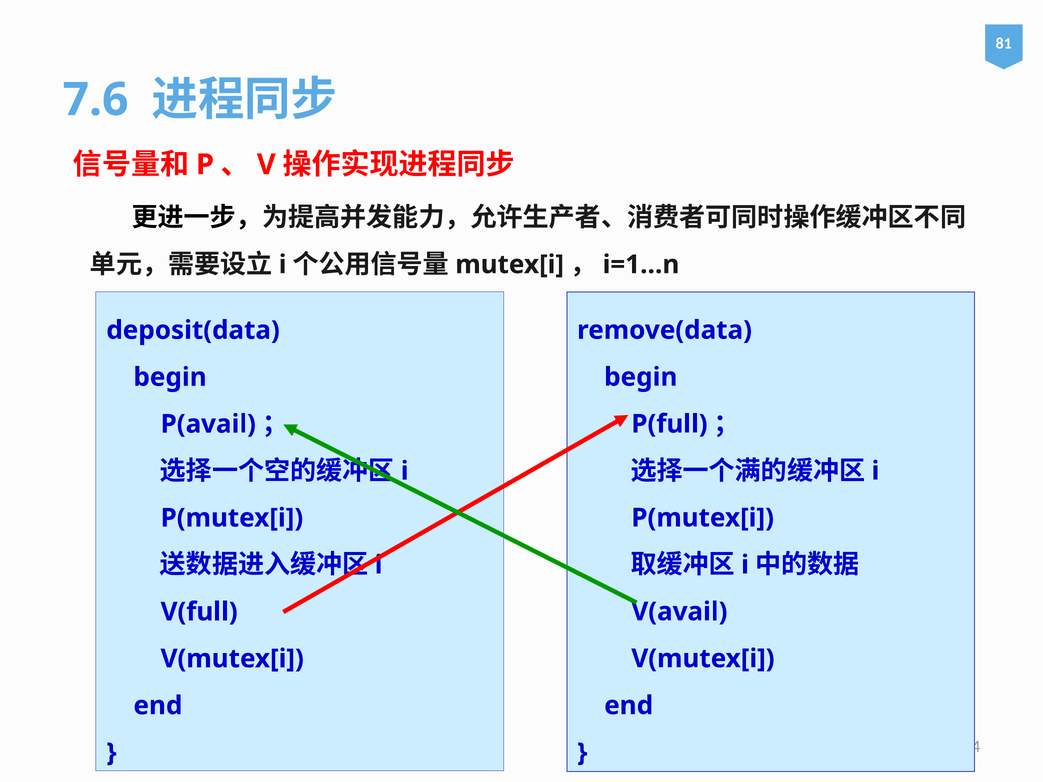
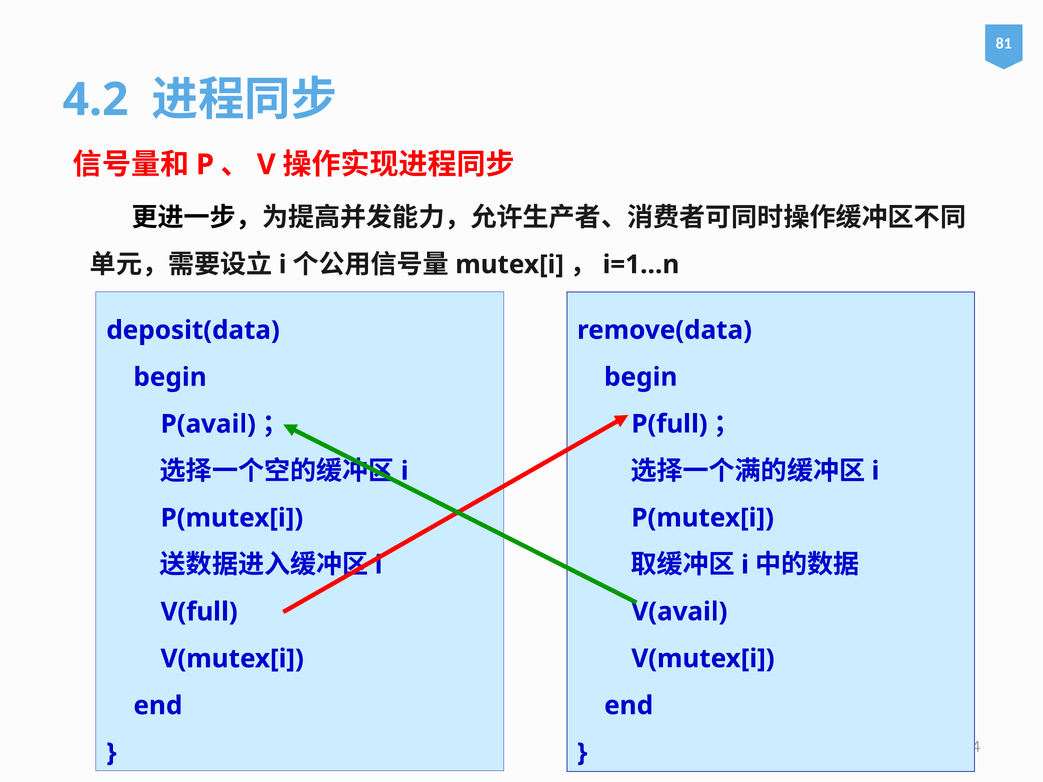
7.6: 7.6 -> 4.2 (96, 100)
